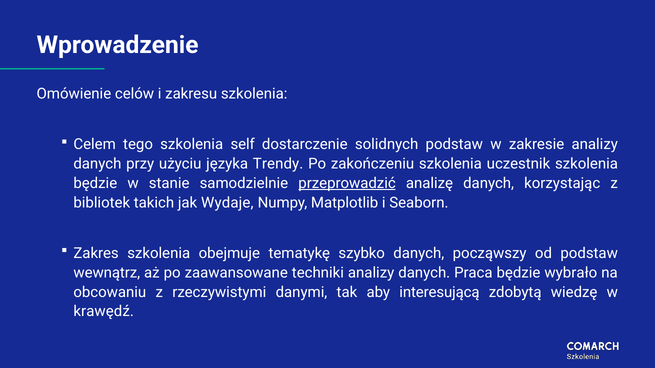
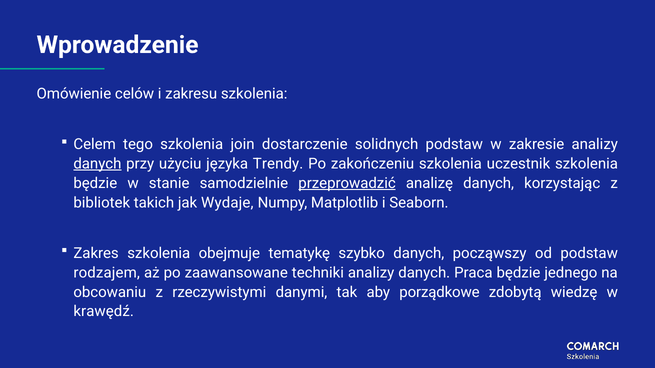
self: self -> join (243, 144)
danych underline: none -> present (97, 164)
wewnątrz: wewnątrz -> rodzajem (107, 273)
wybrało: wybrało -> jednego (571, 273)
interesującą: interesującą -> porządkowe (439, 292)
